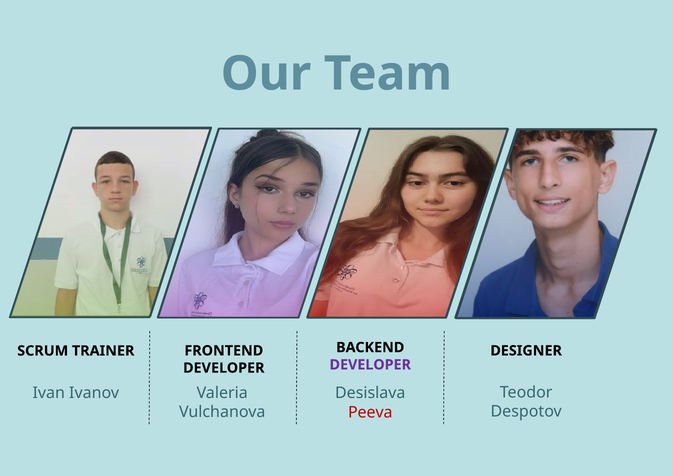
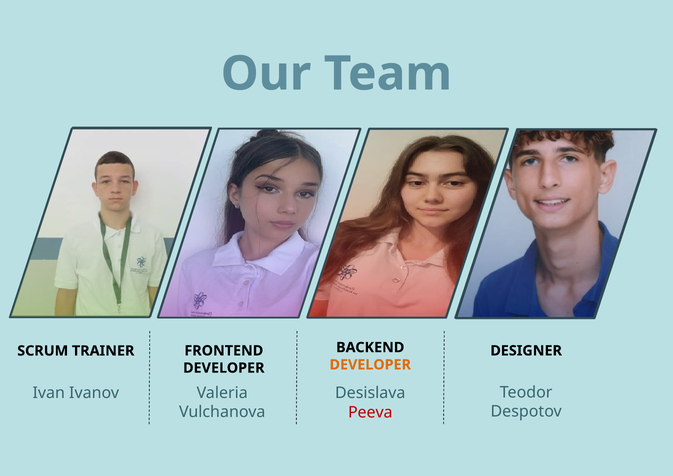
DEVELOPER colour: purple -> orange (370, 365)
